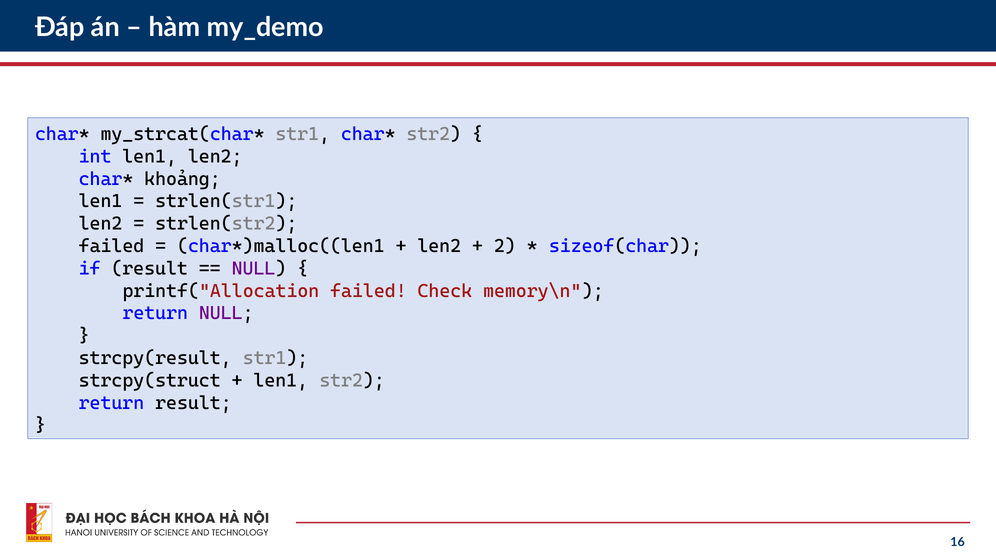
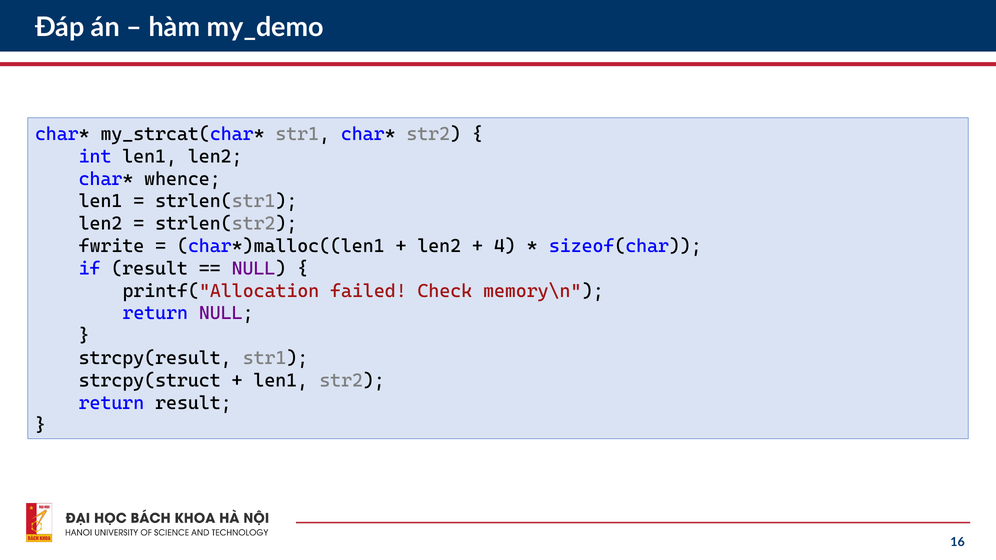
khoảng: khoảng -> whence (182, 179)
failed: failed -> fwrite (111, 246)
2: 2 -> 4 (505, 246)
